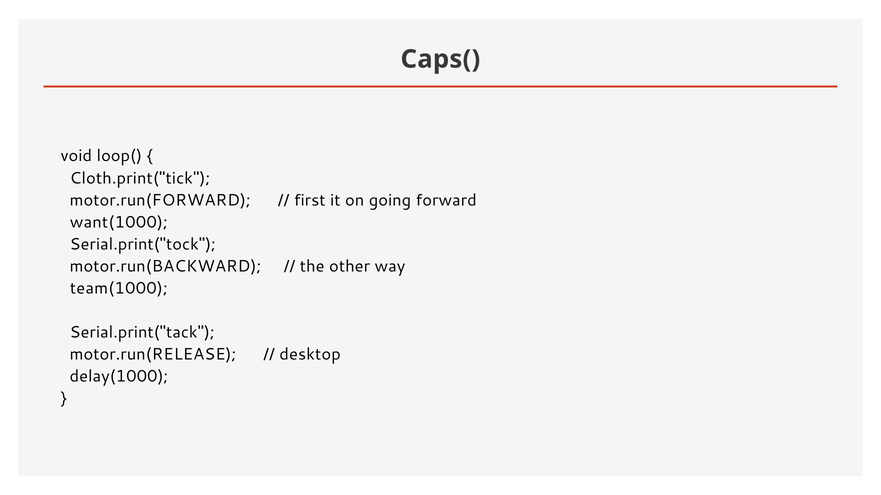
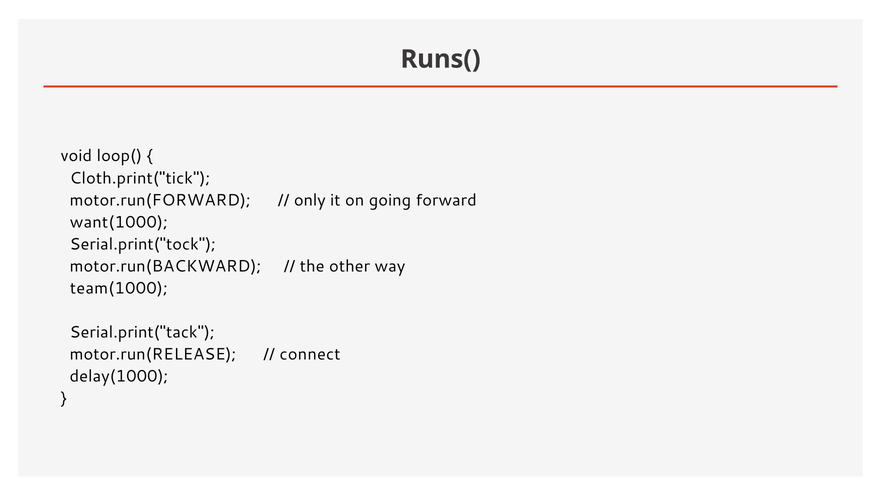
Caps(: Caps( -> Runs( (441, 59)
first: first -> only (310, 200)
desktop: desktop -> connect (310, 355)
